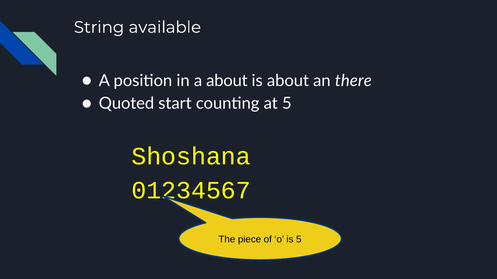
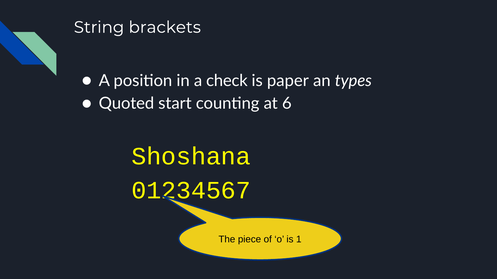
available: available -> brackets (165, 27)
a about: about -> check (227, 81)
is about: about -> paper (288, 81)
there: there -> types (353, 81)
at 5: 5 -> 6 (287, 104)
is 5: 5 -> 1 (299, 240)
